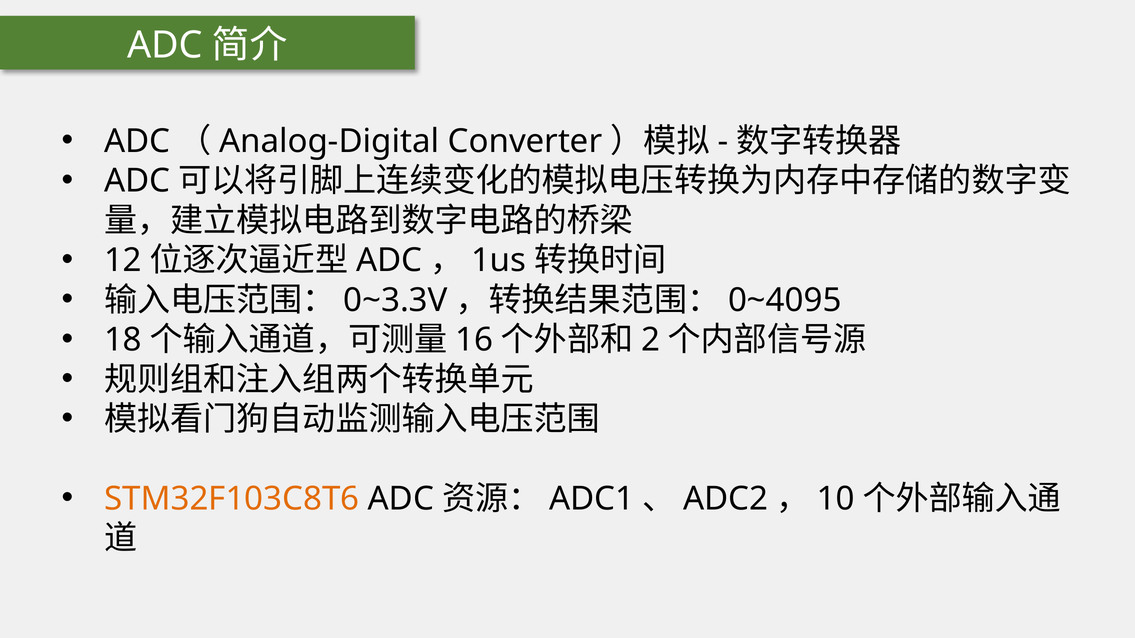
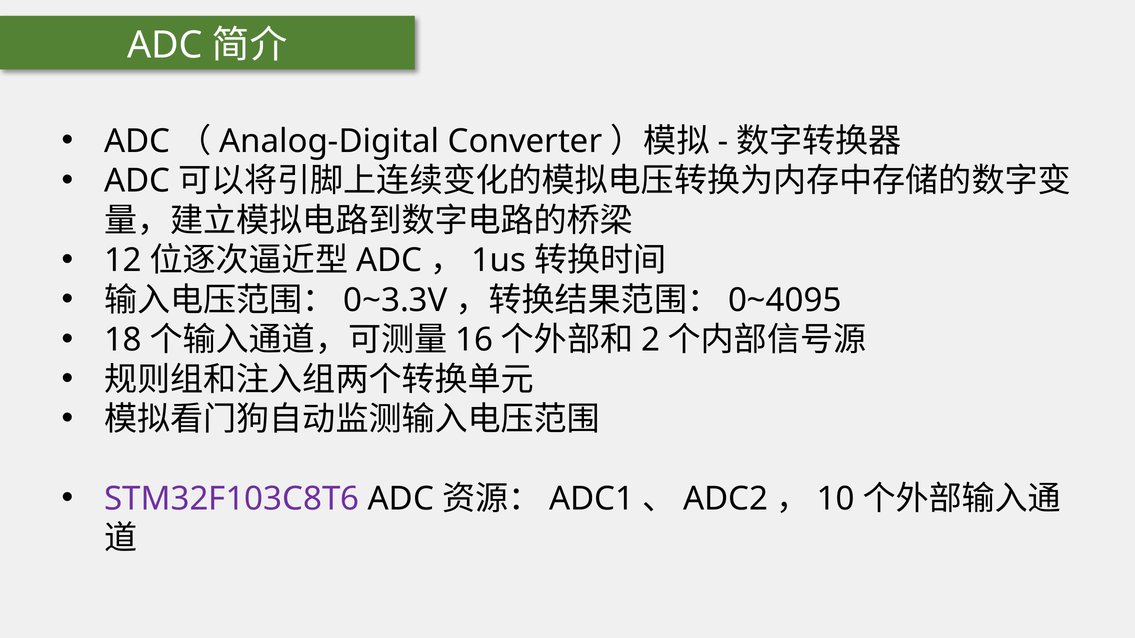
STM32F103C8T6 colour: orange -> purple (232, 499)
